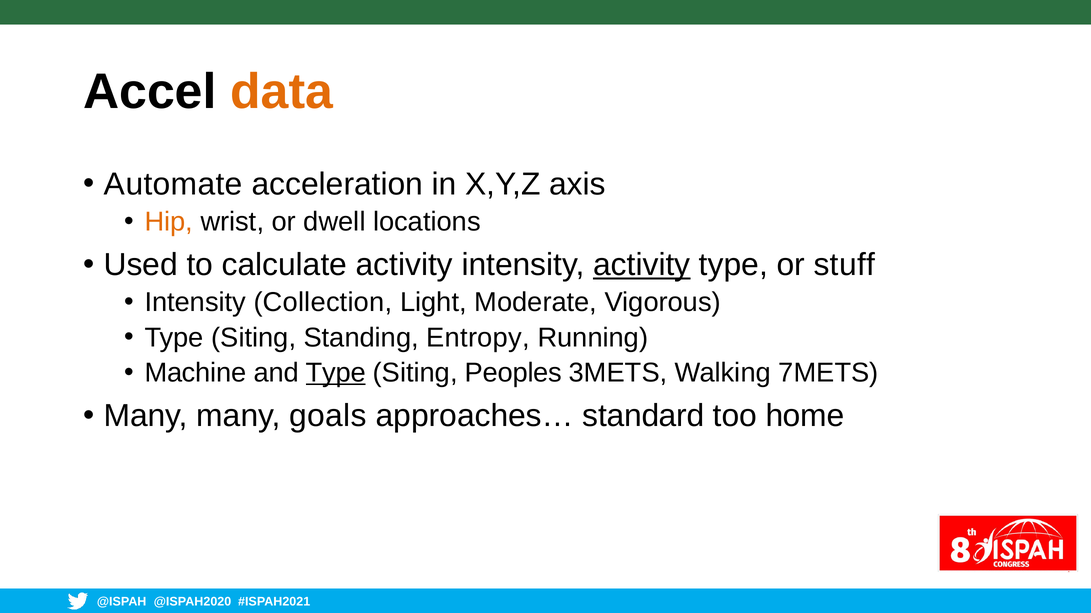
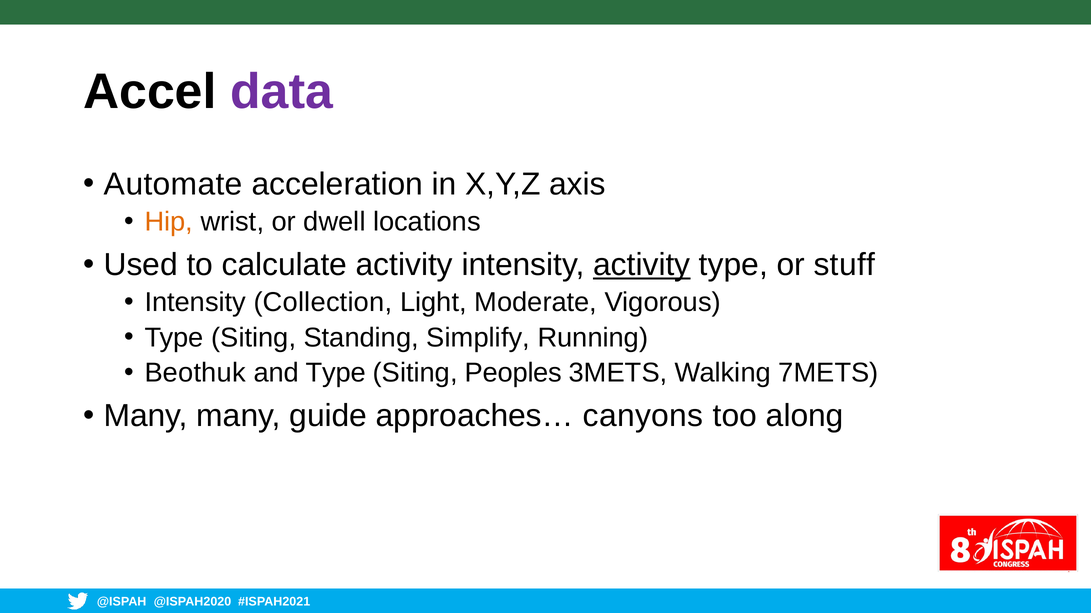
data colour: orange -> purple (282, 92)
Entropy: Entropy -> Simplify (478, 338)
Machine: Machine -> Beothuk (195, 373)
Type underline: present -> none (336, 373)
goals: goals -> guide (328, 416)
standard: standard -> canyons (643, 416)
home: home -> along (805, 416)
